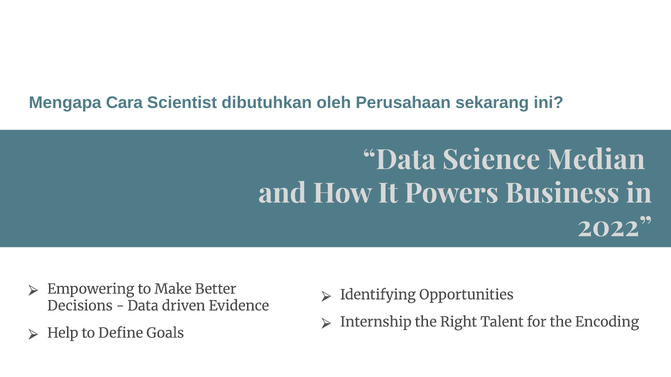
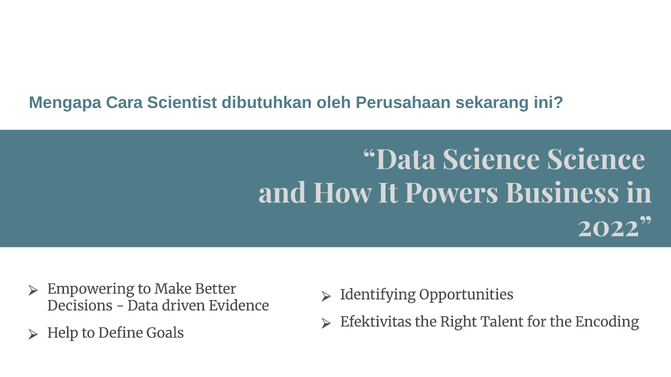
Science Median: Median -> Science (596, 160)
Internship: Internship -> Efektivitas (376, 322)
